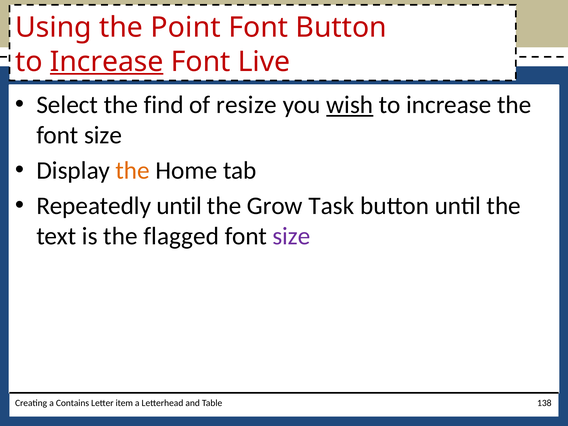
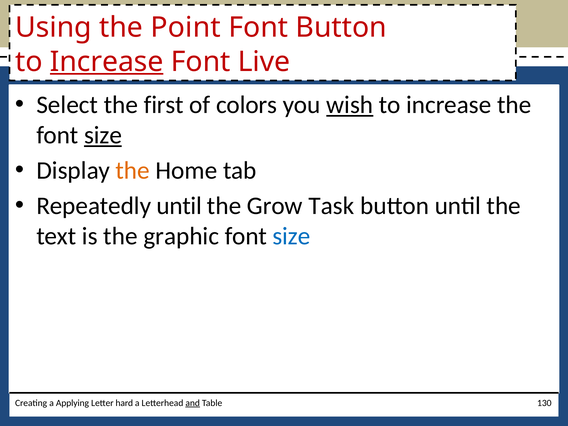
find: find -> first (164, 105)
resize: resize -> colors (247, 105)
size underline: none -> present (103, 135)
flagged: flagged -> graphic (181, 236)
size colour: purple -> blue (291, 236)
Contains: Contains -> Applying (72, 403)
item: item -> hard (124, 403)
and underline: none -> present (193, 403)
138: 138 -> 130 (544, 403)
